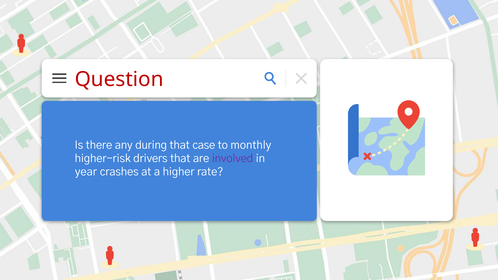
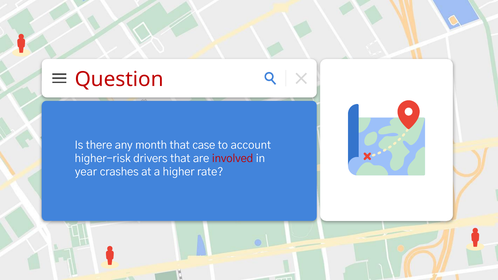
during: during -> month (151, 145)
monthly: monthly -> account (251, 145)
involved colour: purple -> red (233, 159)
